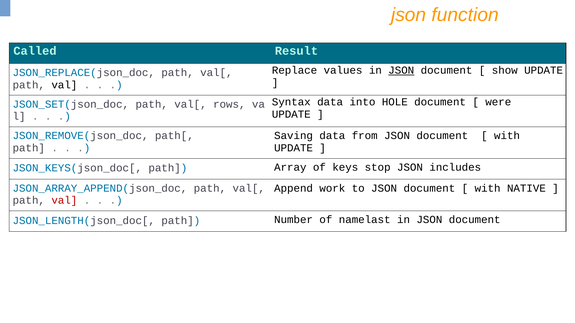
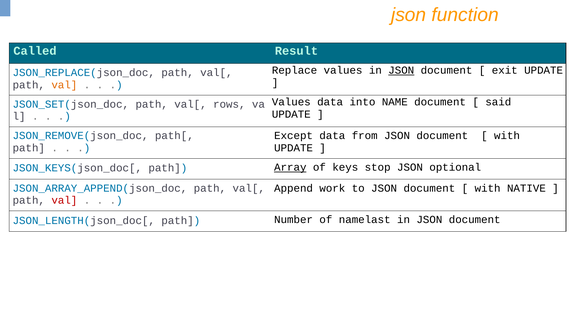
show: show -> exit (505, 70)
val colour: black -> orange (64, 85)
Syntax: Syntax -> Values (291, 102)
HOLE: HOLE -> NAME (395, 102)
were: were -> said (498, 102)
Saving: Saving -> Except (294, 136)
Array underline: none -> present (290, 168)
includes: includes -> optional (455, 168)
